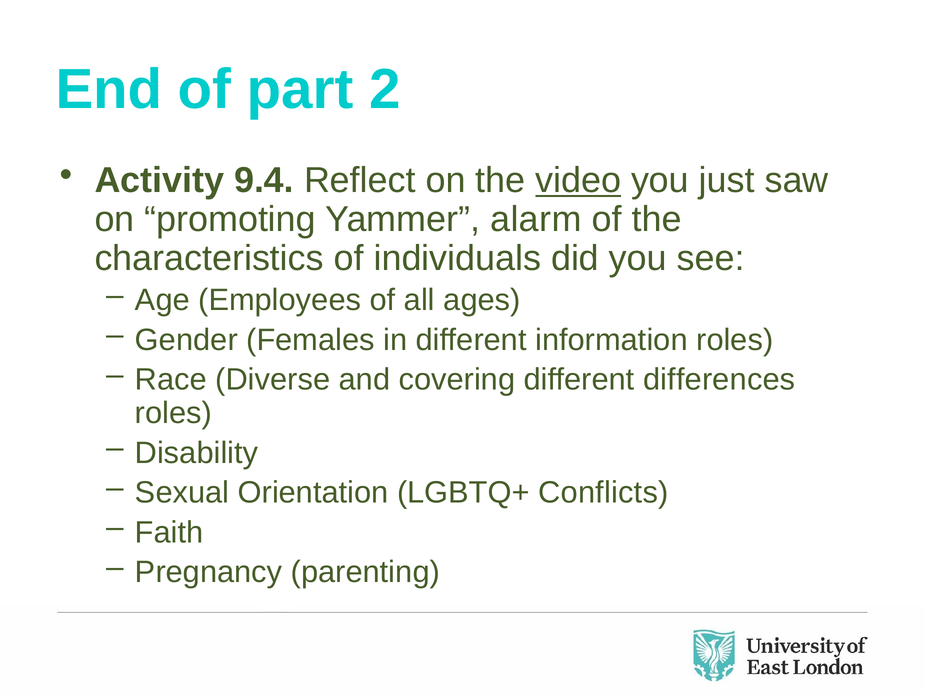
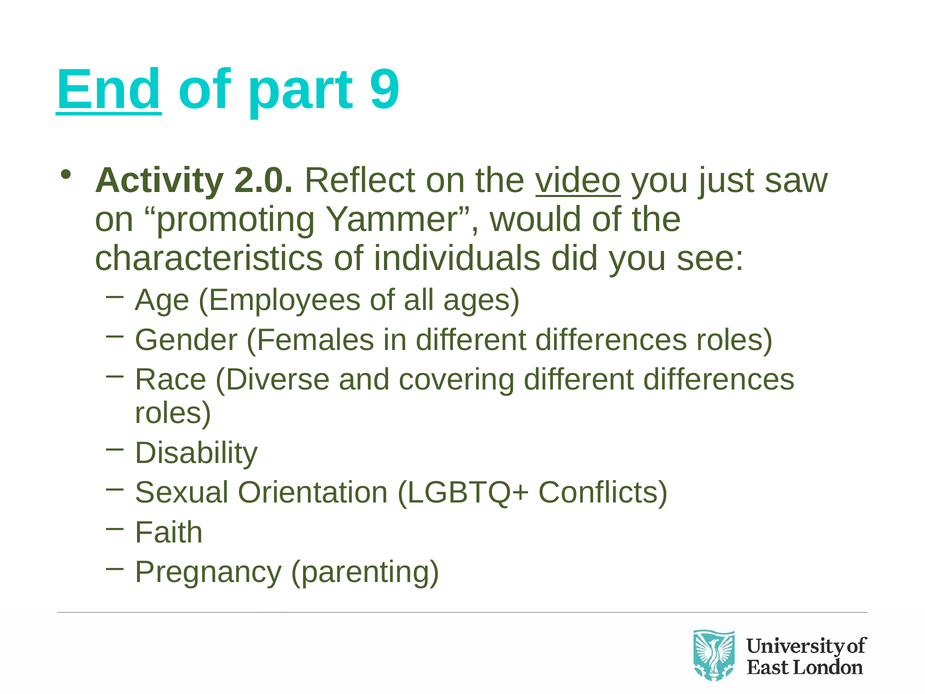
End underline: none -> present (109, 90)
2: 2 -> 9 (385, 90)
9.4: 9.4 -> 2.0 (264, 180)
alarm: alarm -> would (536, 219)
in different information: information -> differences (611, 340)
